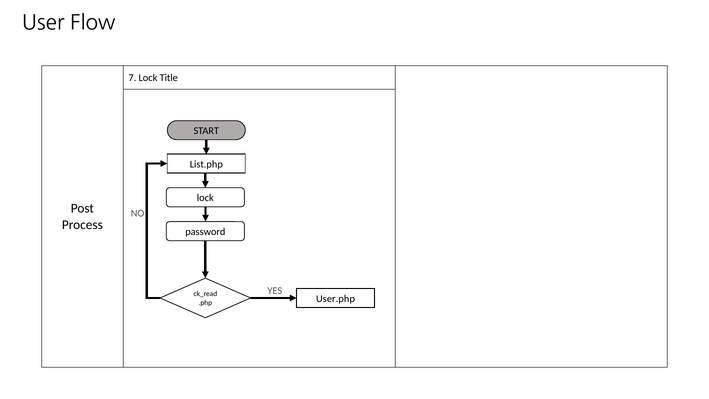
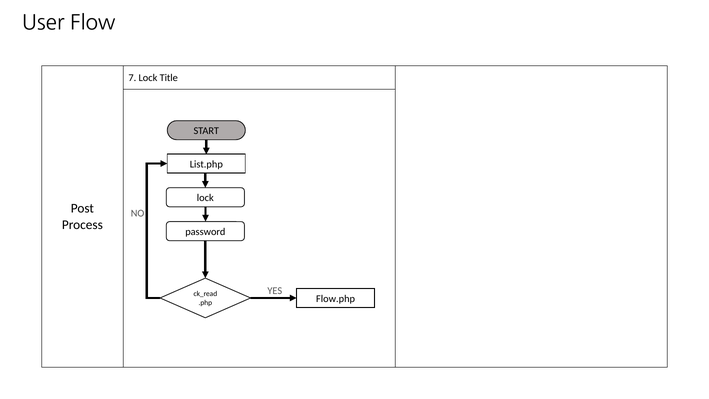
User.php: User.php -> Flow.php (336, 299)
